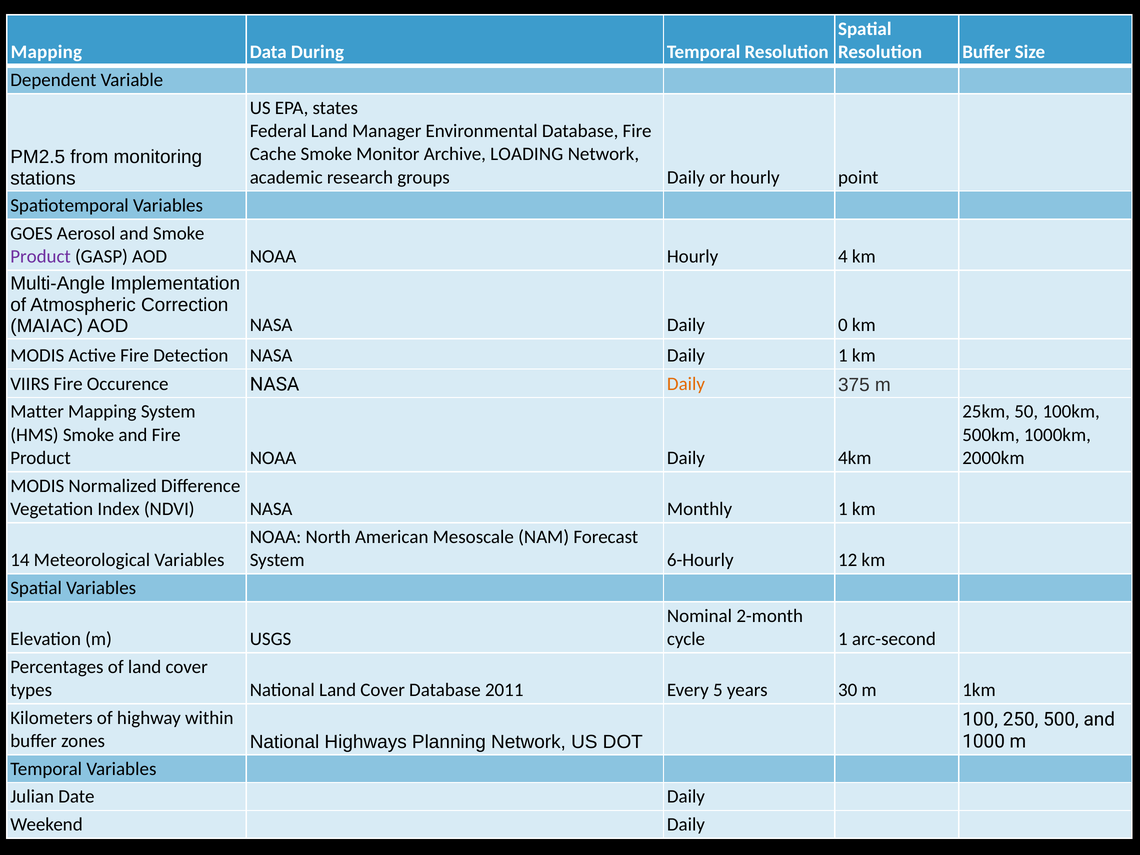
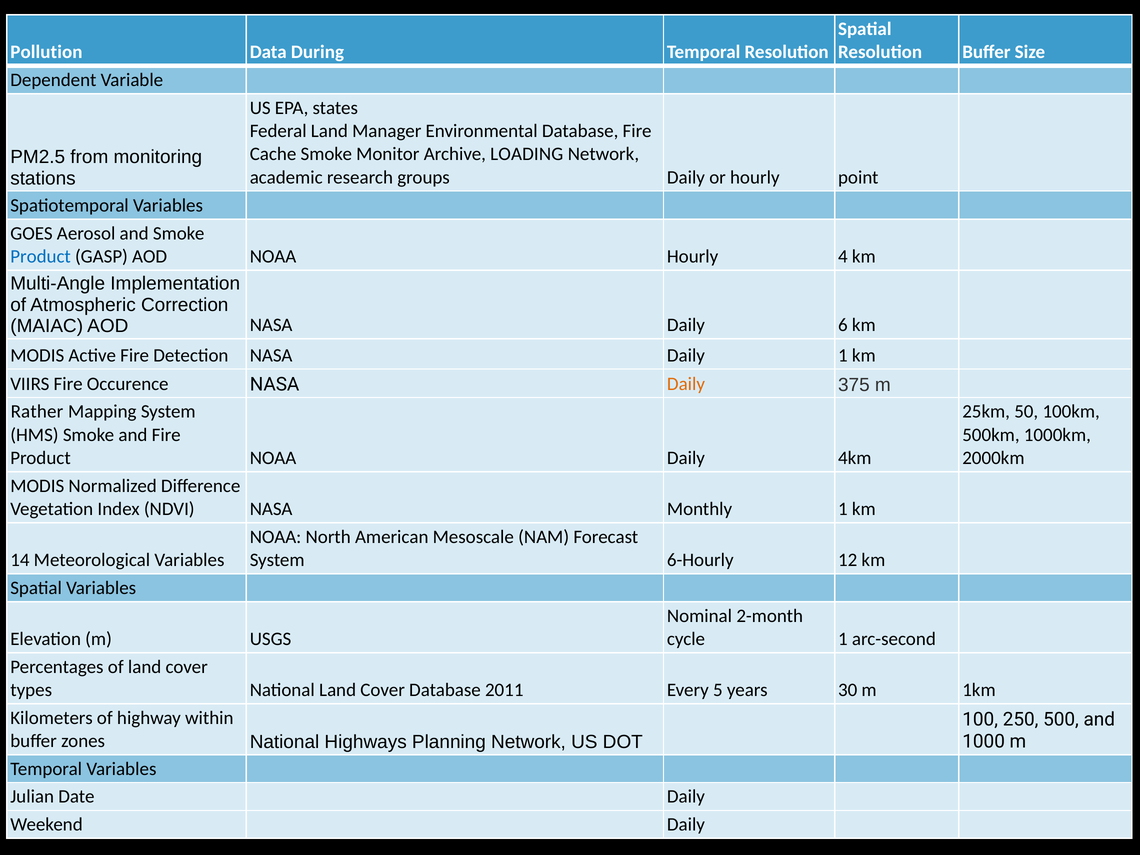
Mapping: Mapping -> Pollution (46, 52)
Product colour: purple -> blue (41, 257)
0: 0 -> 6 (843, 325)
Matter: Matter -> Rather (37, 412)
